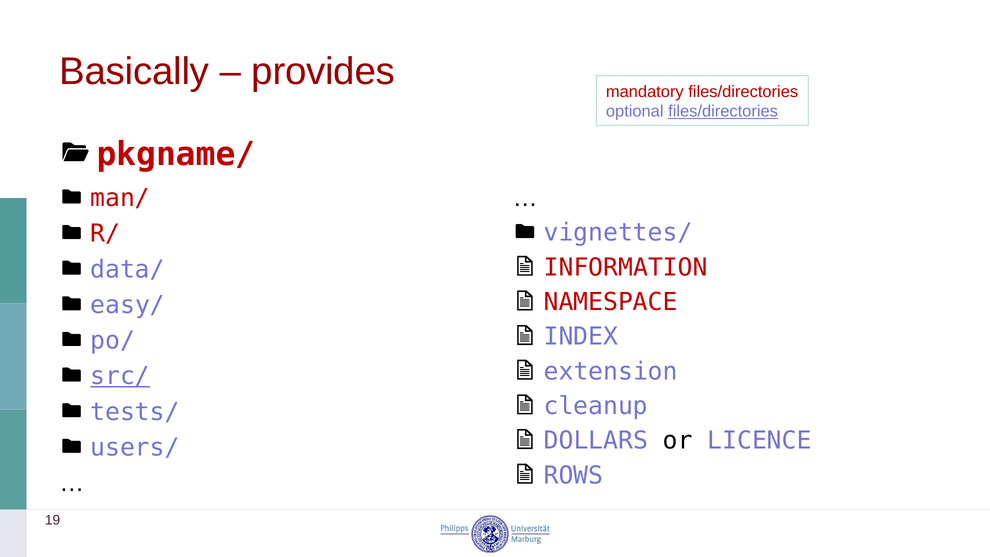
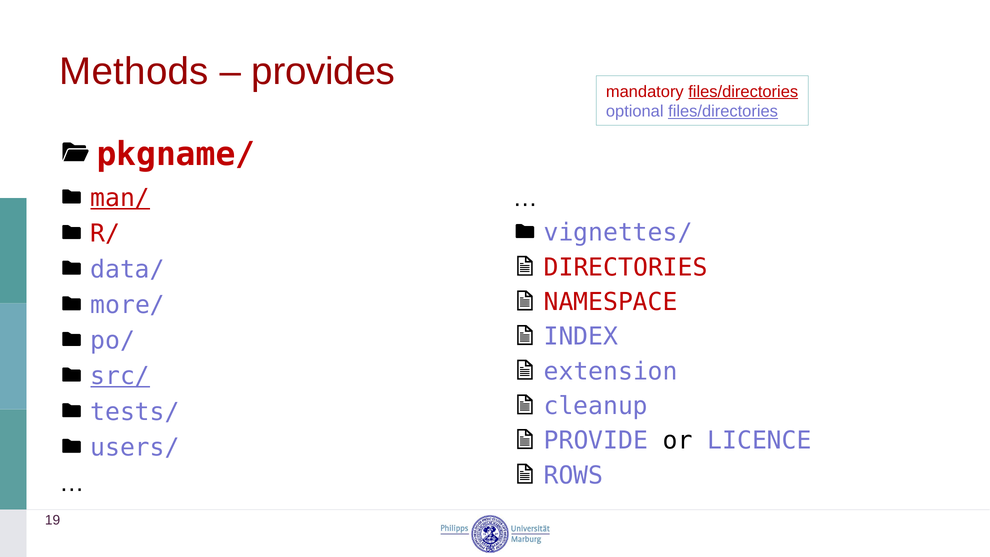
Basically: Basically -> Methods (134, 71)
files/directories underline: none -> present (743, 92)
man/ underline: none -> present (120, 198)
INFORMATION: INFORMATION -> DIRECTORIES (626, 267)
easy/: easy/ -> more/ (128, 305)
DOLLARS: DOLLARS -> PROVIDE (596, 441)
